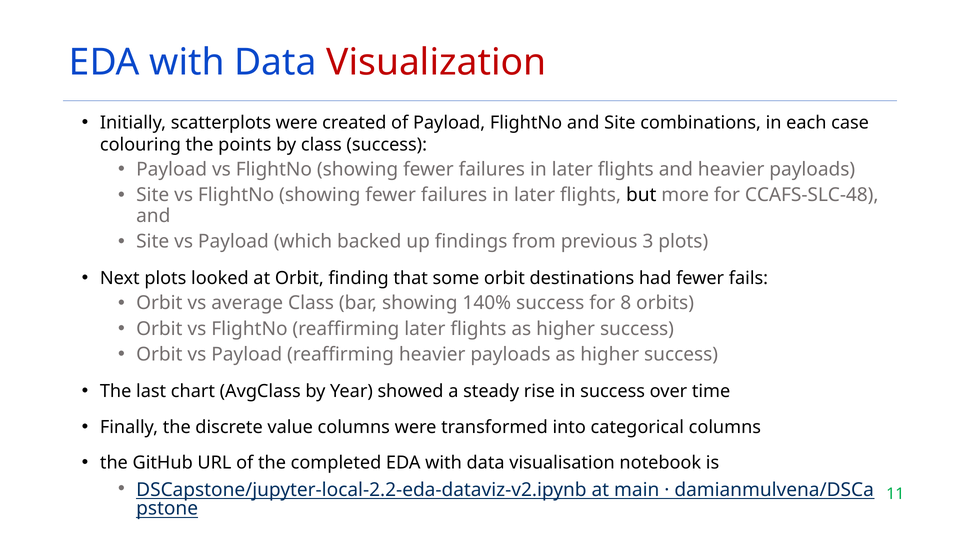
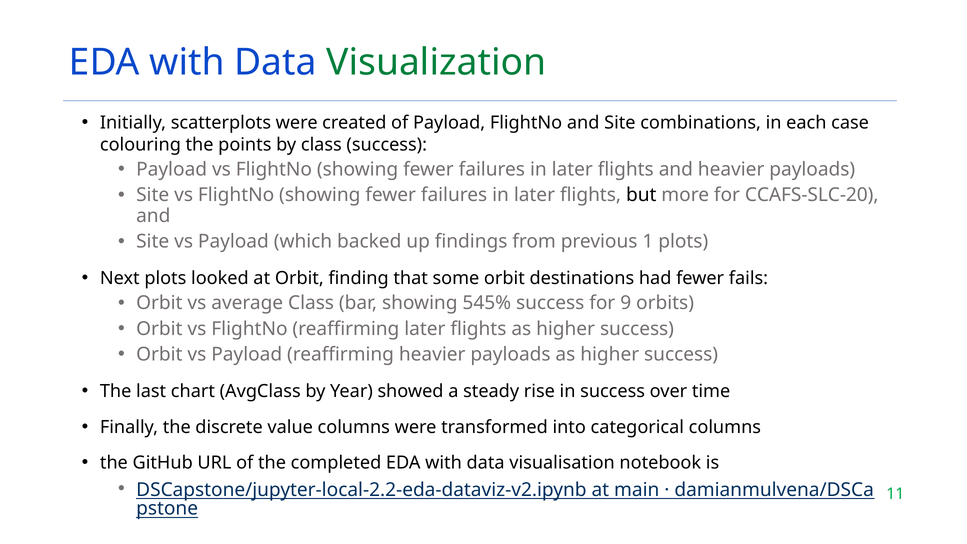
Visualization colour: red -> green (436, 62)
CCAFS-SLC-48: CCAFS-SLC-48 -> CCAFS-SLC-20 (812, 195)
3: 3 -> 1 (648, 241)
140%: 140% -> 545% (487, 303)
8: 8 -> 9 (626, 303)
